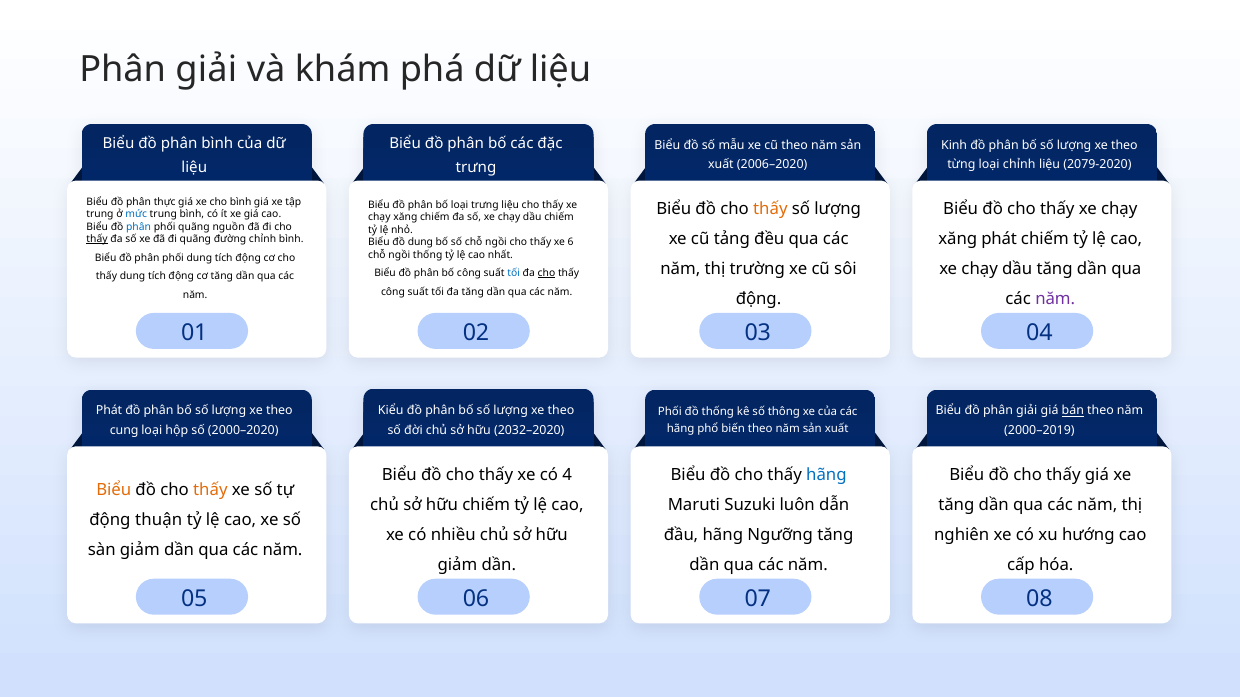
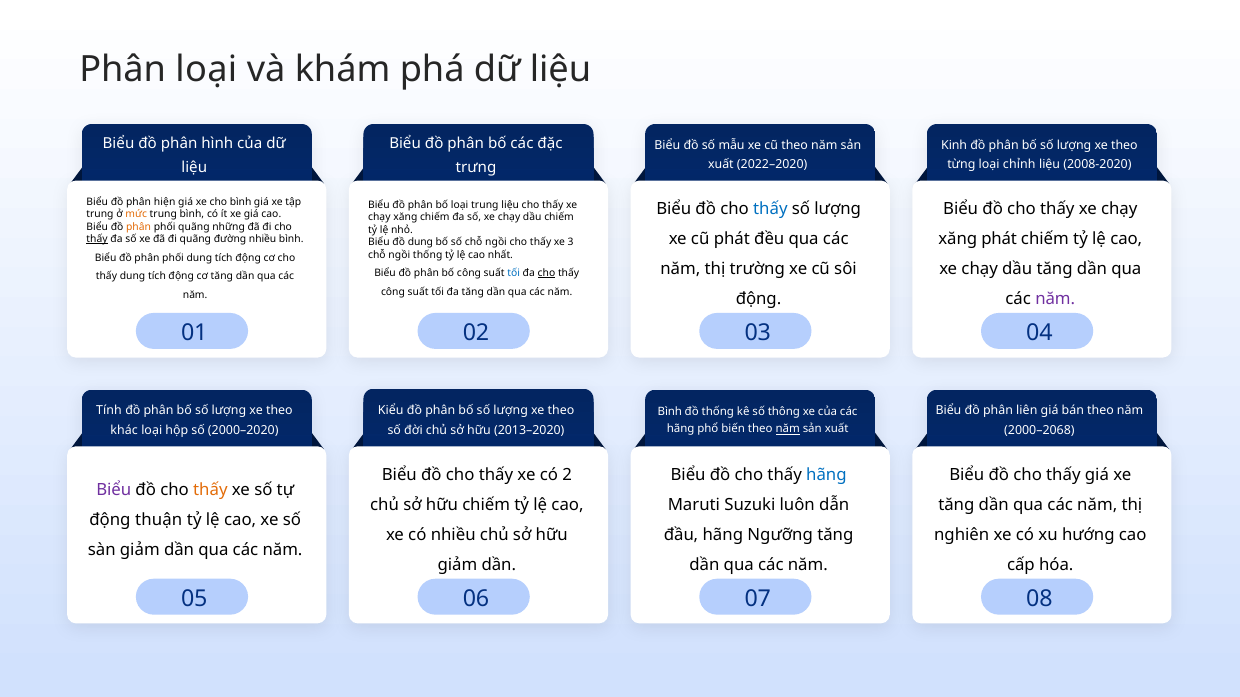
giải: giải -> loại (206, 70)
phân bình: bình -> hình (217, 144)
2006–2020: 2006–2020 -> 2022–2020 (772, 164)
2079-2020: 2079-2020 -> 2008-2020 (1097, 164)
thực: thực -> hiện (165, 202)
loại trưng: trưng -> trung (485, 205)
thấy colour: orange -> blue (770, 209)
mức colour: blue -> orange (136, 215)
phân colour: blue -> orange (139, 227)
nguồn: nguồn -> những (229, 227)
cũ tảng: tảng -> phát (732, 239)
đường chỉnh: chỉnh -> nhiều (263, 239)
6: 6 -> 3 (571, 242)
Phát: Phát -> Tính (109, 411)
đồ phân giải: giải -> liên (1027, 411)
bán underline: present -> none (1073, 411)
Phối: Phối -> Bình (670, 412)
năm underline: none -> present (788, 429)
cung: cung -> khác (124, 430)
2032–2020: 2032–2020 -> 2013–2020 (529, 430)
2000–2019: 2000–2019 -> 2000–2068 (1039, 430)
4: 4 -> 2 (567, 475)
Biểu colour: orange -> purple (114, 490)
